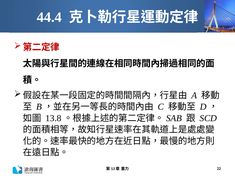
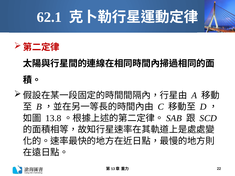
44.4: 44.4 -> 62.1 (49, 17)
